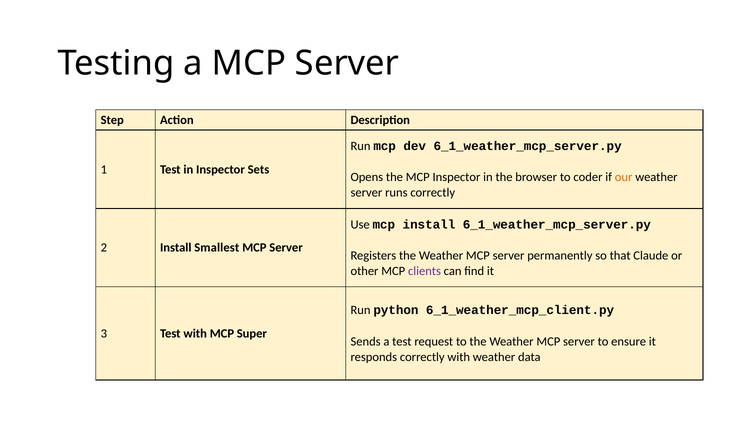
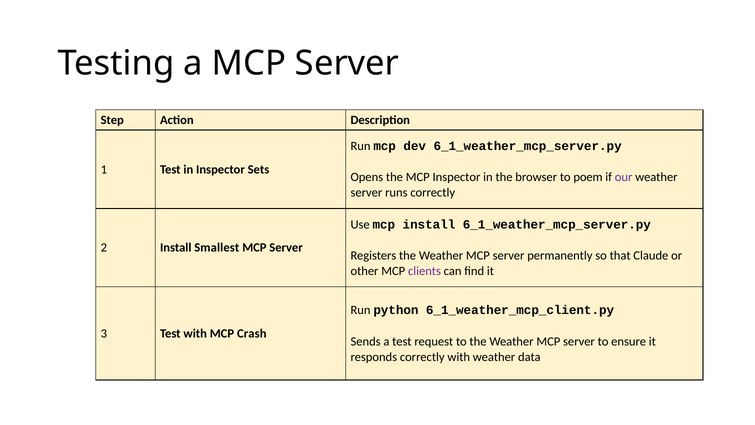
coder: coder -> poem (588, 177)
our colour: orange -> purple (624, 177)
Super: Super -> Crash (252, 333)
